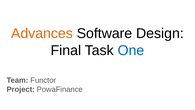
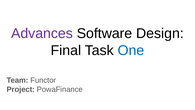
Advances colour: orange -> purple (42, 33)
